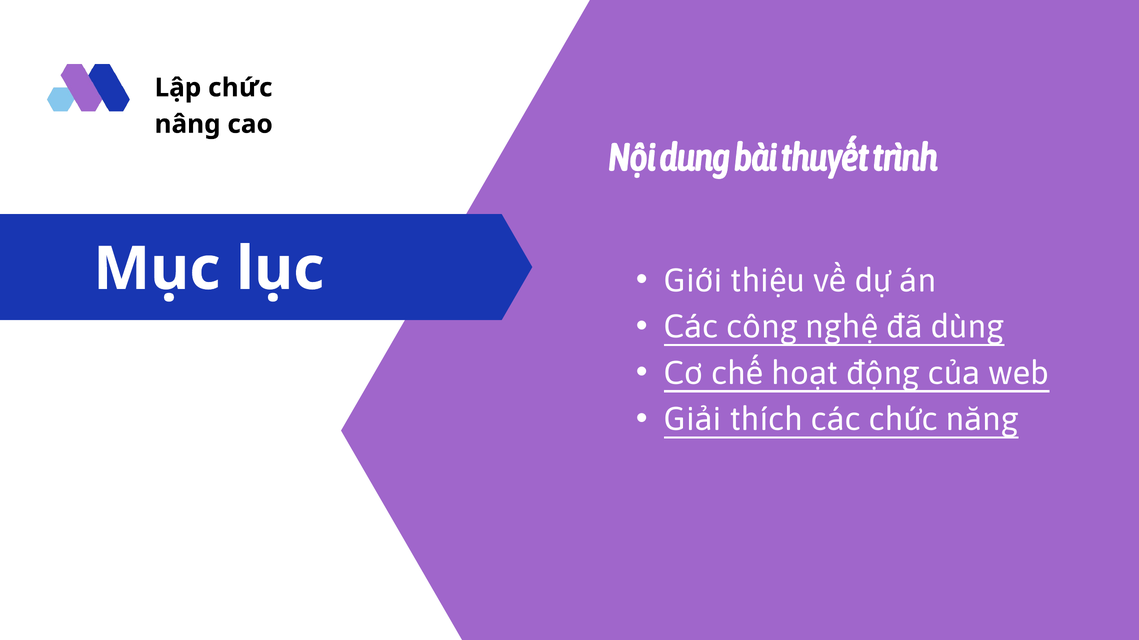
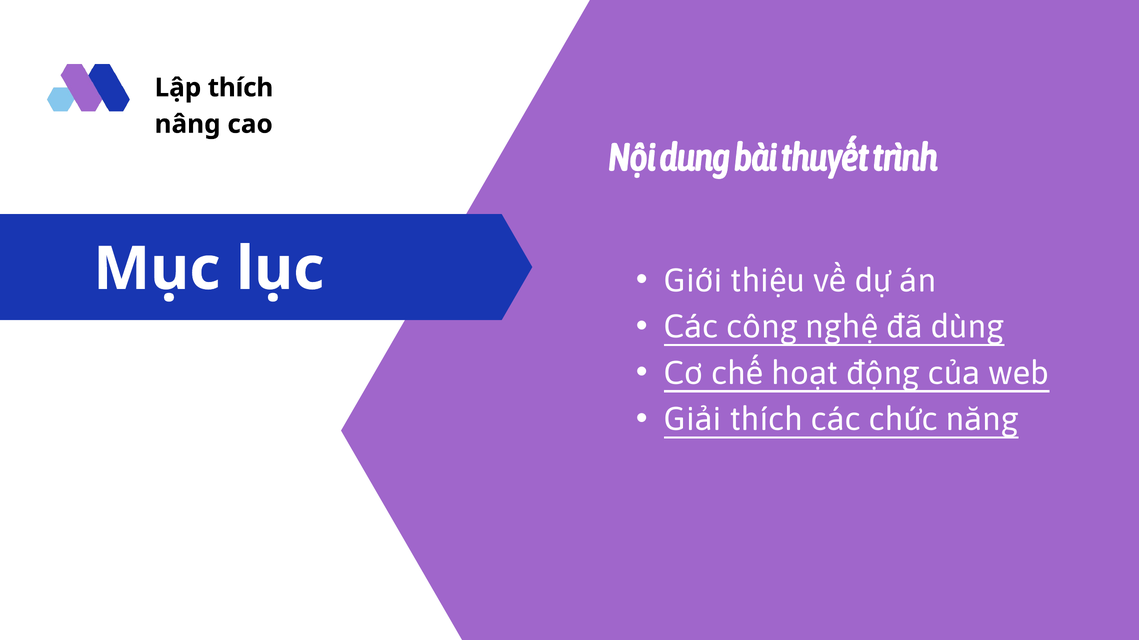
Lập chức: chức -> thích (241, 88)
